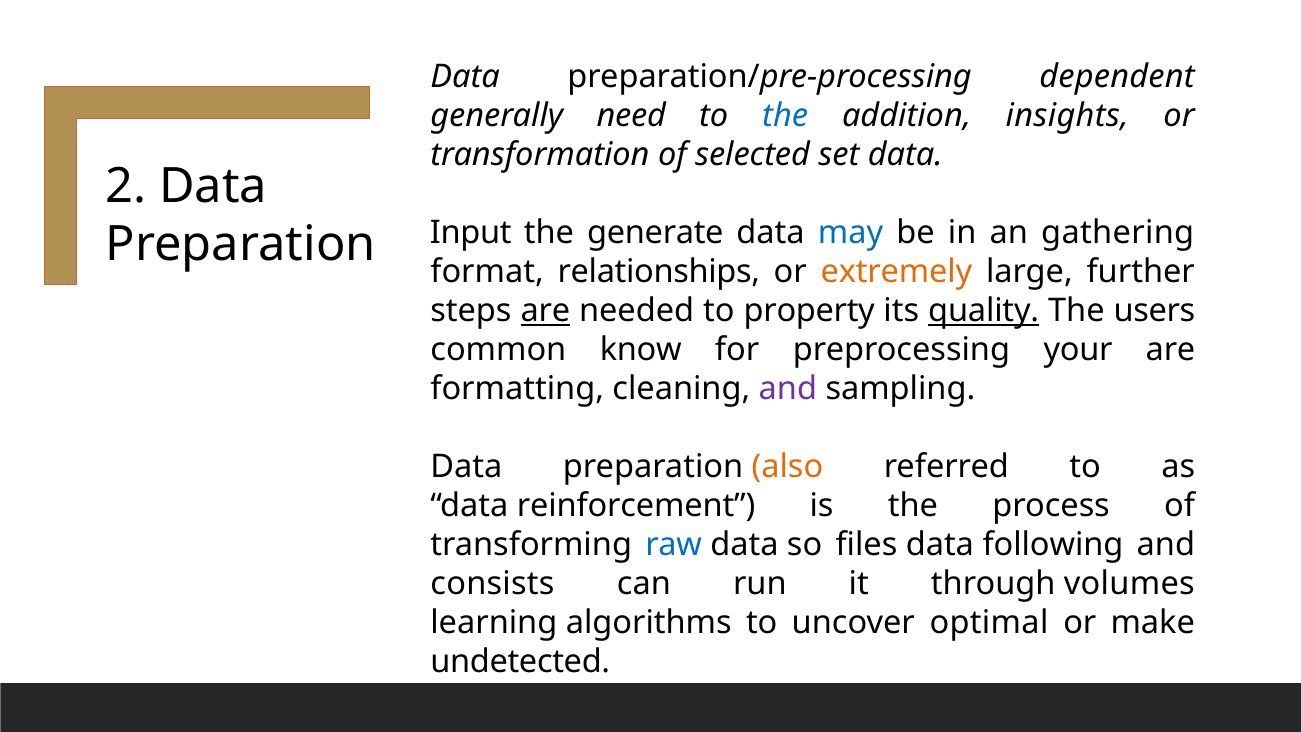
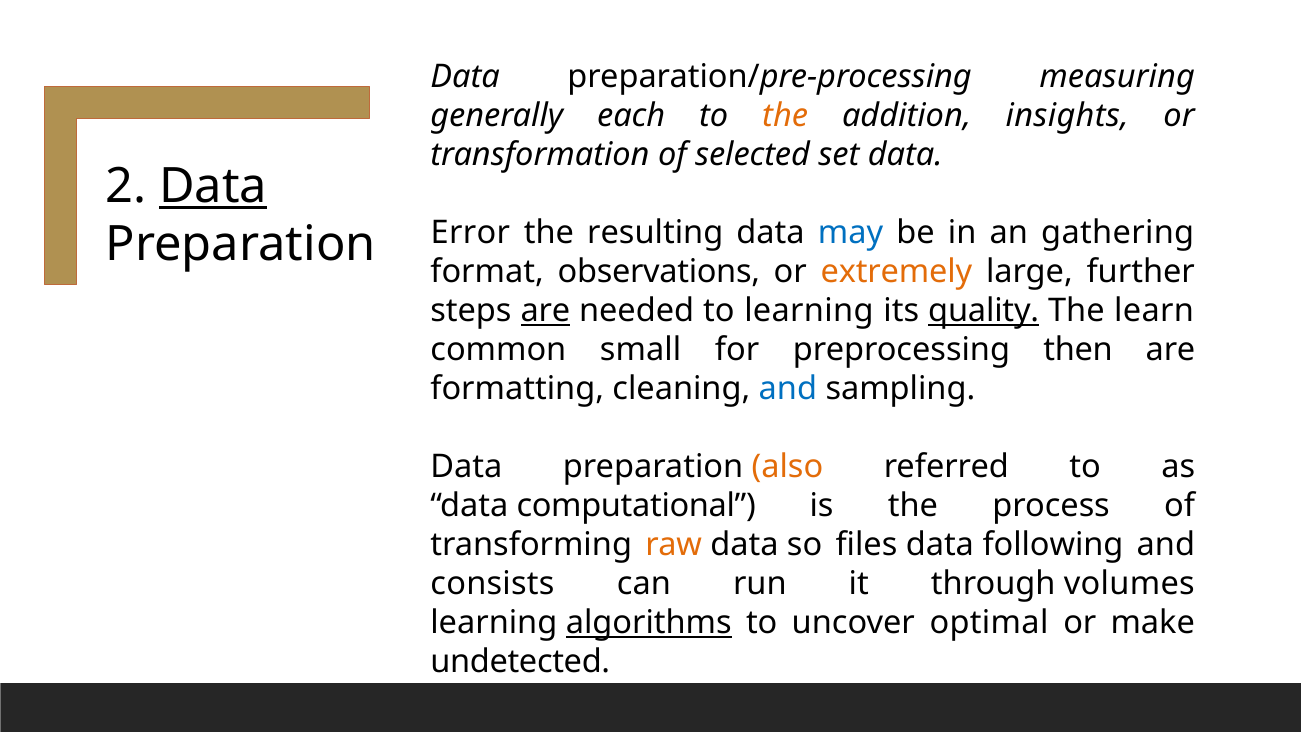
dependent: dependent -> measuring (1117, 76)
need: need -> each (631, 115)
the colour: blue -> orange (785, 115)
Data underline: none -> present (213, 186)
Input: Input -> Error (470, 232)
generate: generate -> resulting (655, 232)
relationships: relationships -> observations (659, 271)
to property: property -> learning (809, 310)
users: users -> learn (1154, 310)
know: know -> small (641, 350)
your: your -> then (1078, 350)
and colour: purple -> blue (788, 389)
reinforcement: reinforcement -> computational (636, 506)
raw colour: blue -> orange (674, 545)
algorithms underline: none -> present (649, 623)
